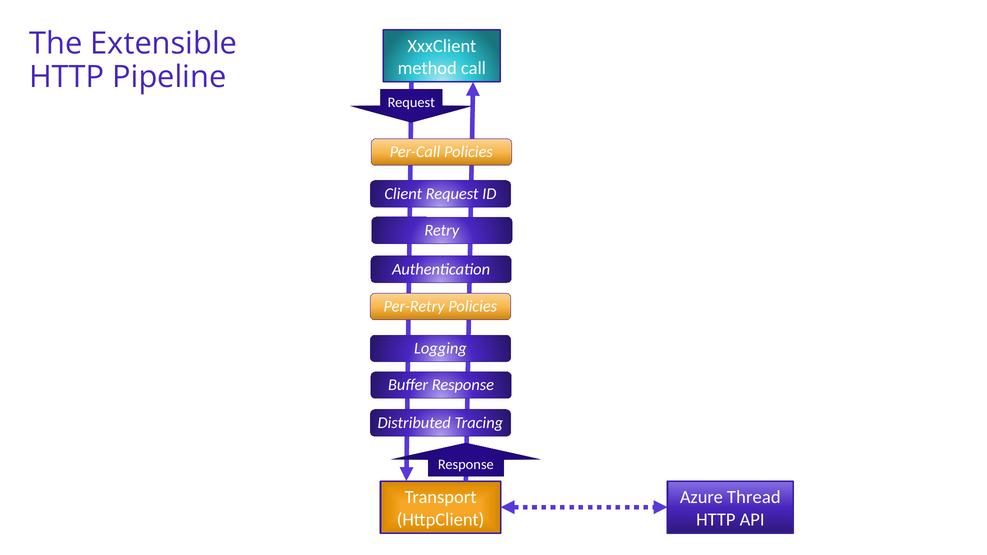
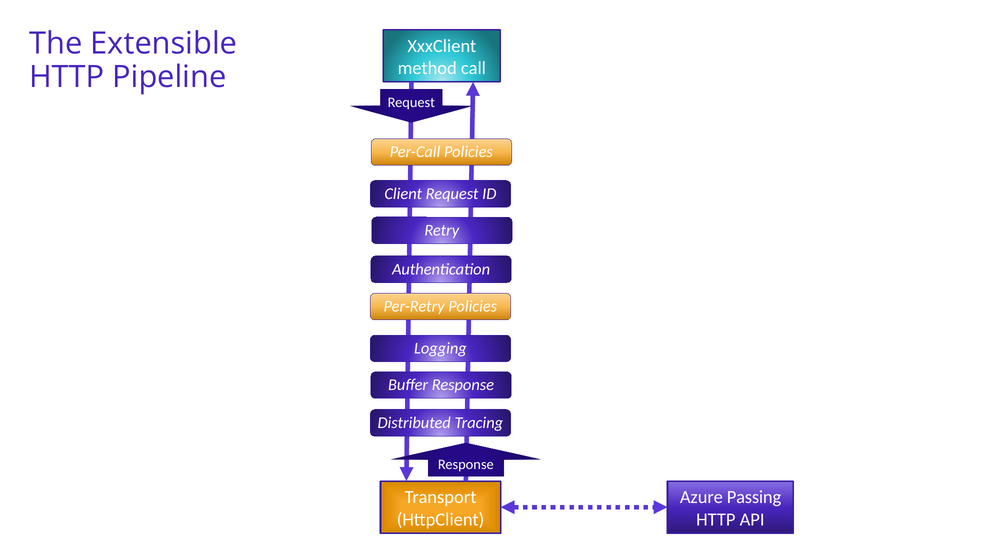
Thread: Thread -> Passing (754, 498)
